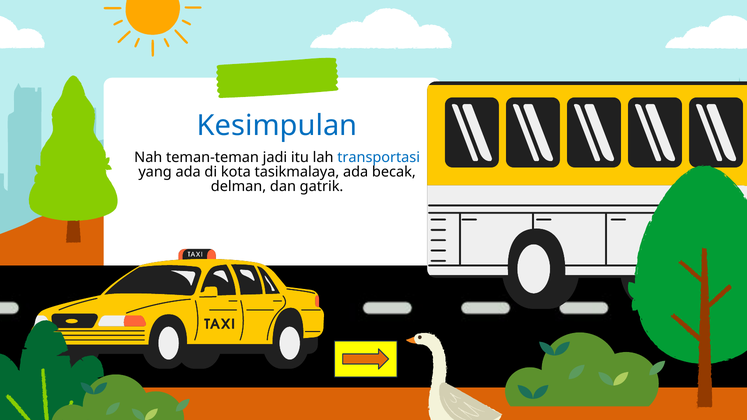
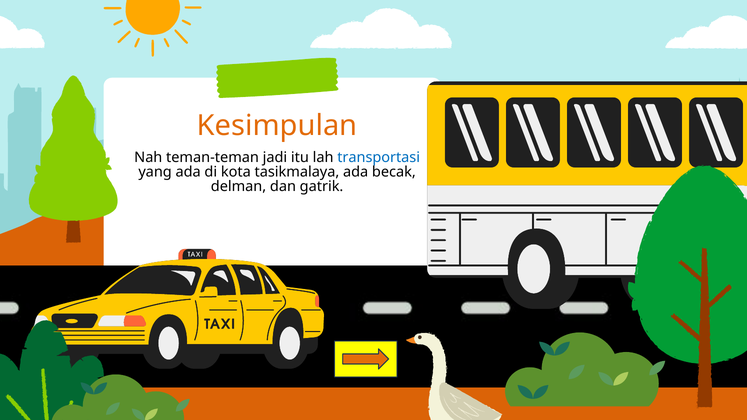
Kesimpulan colour: blue -> orange (277, 126)
